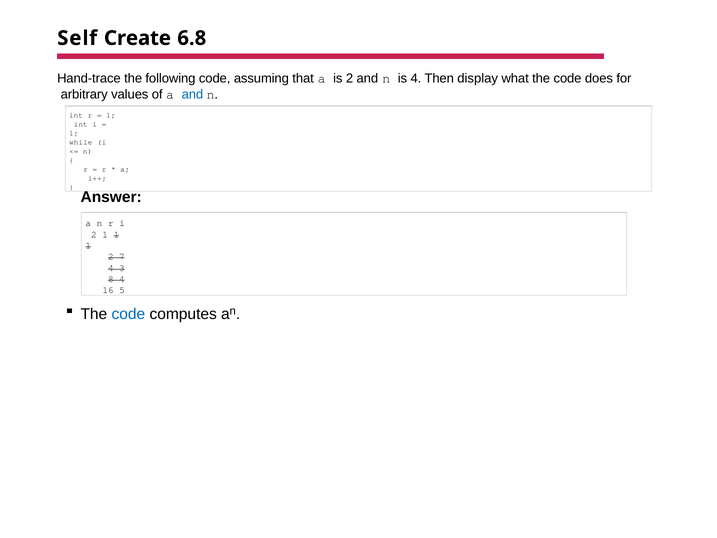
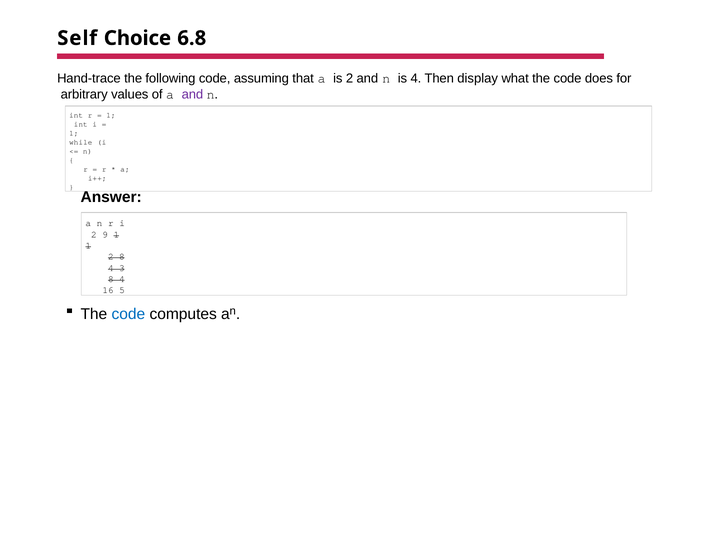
Create: Create -> Choice (137, 38)
and colour: blue -> purple (192, 94)
2 1: 1 -> 9 (105, 234)
2 7: 7 -> 8 (122, 257)
